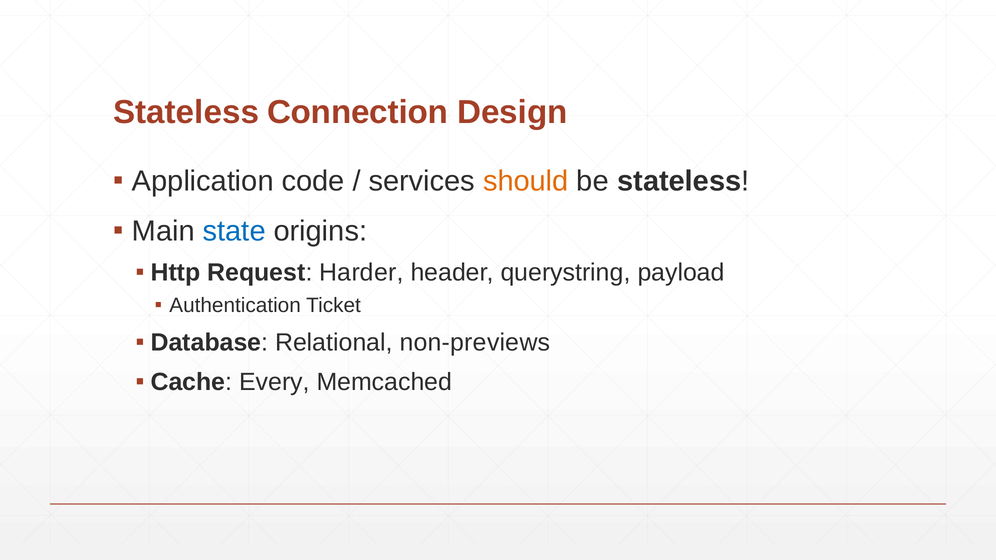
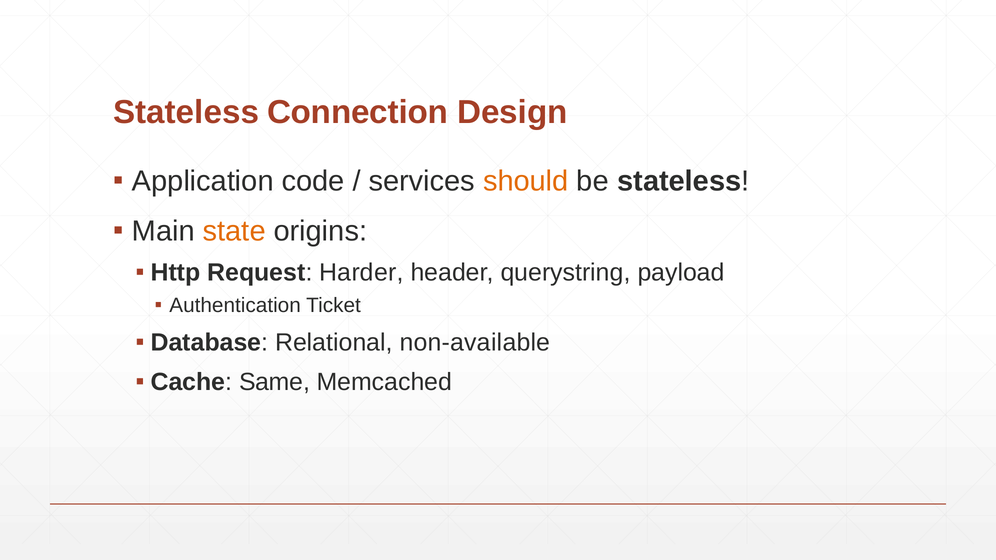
state colour: blue -> orange (234, 231)
non-previews: non-previews -> non-available (475, 343)
Every: Every -> Same (275, 382)
